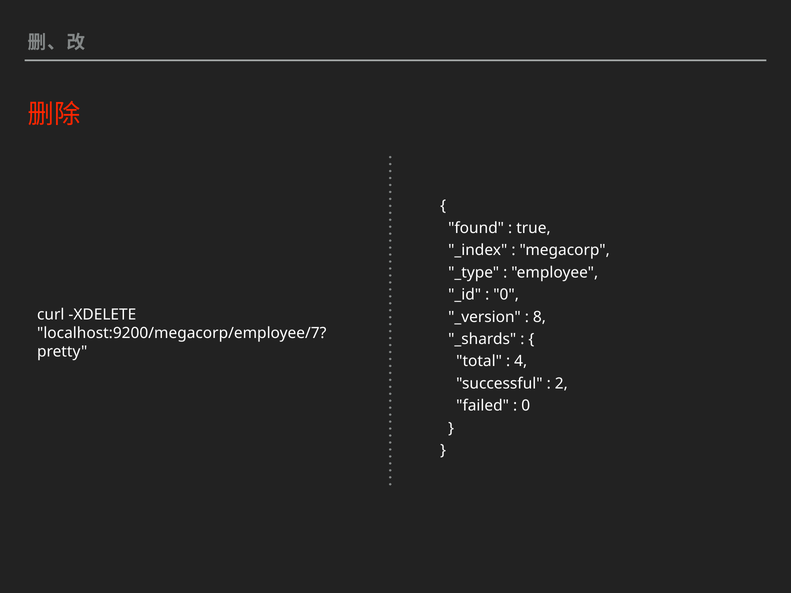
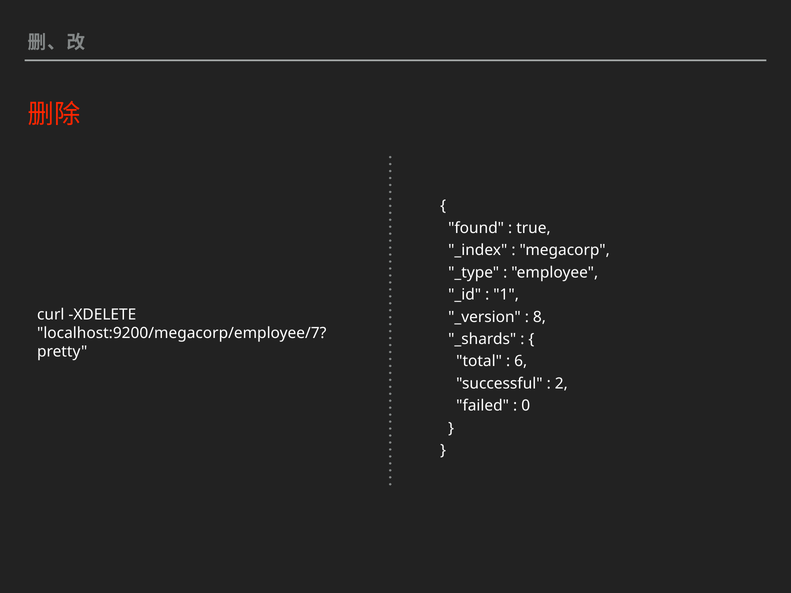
0: 0 -> 1 (506, 295)
4: 4 -> 6 (521, 362)
